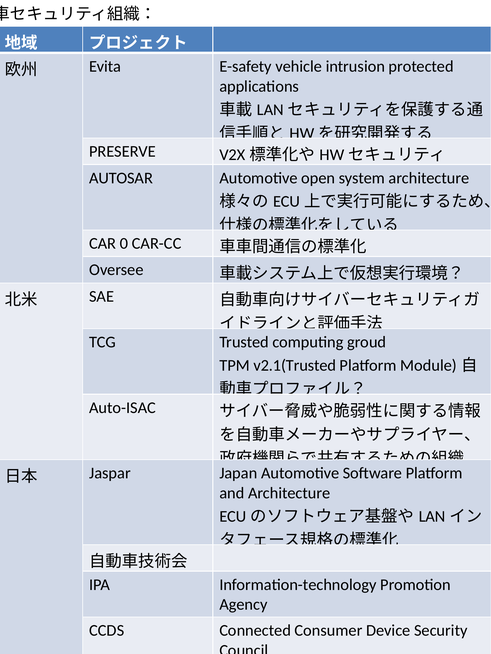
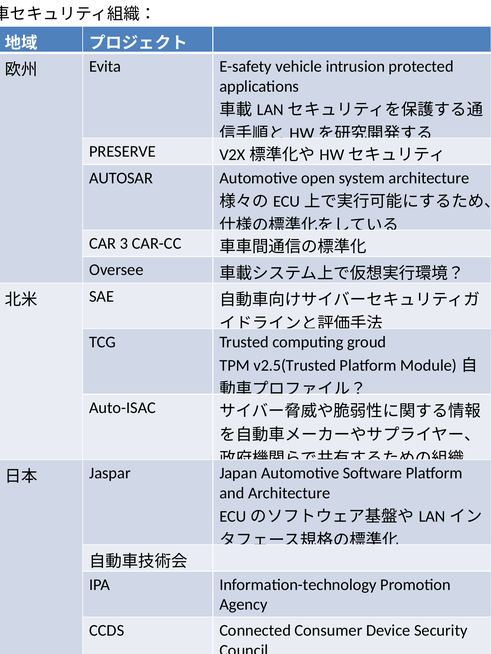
0: 0 -> 3 (124, 244)
v2.1(Trusted: v2.1(Trusted -> v2.5(Trusted (295, 366)
